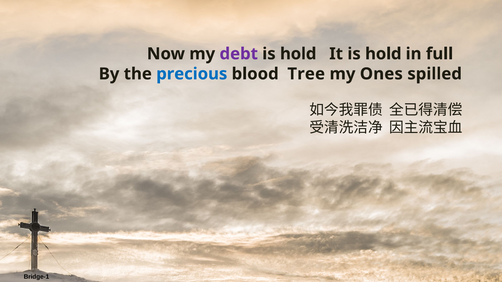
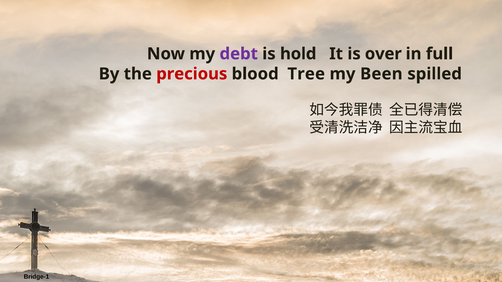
It is hold: hold -> over (383, 54)
precious colour: blue -> red (192, 74)
Ones: Ones -> Been (381, 74)
